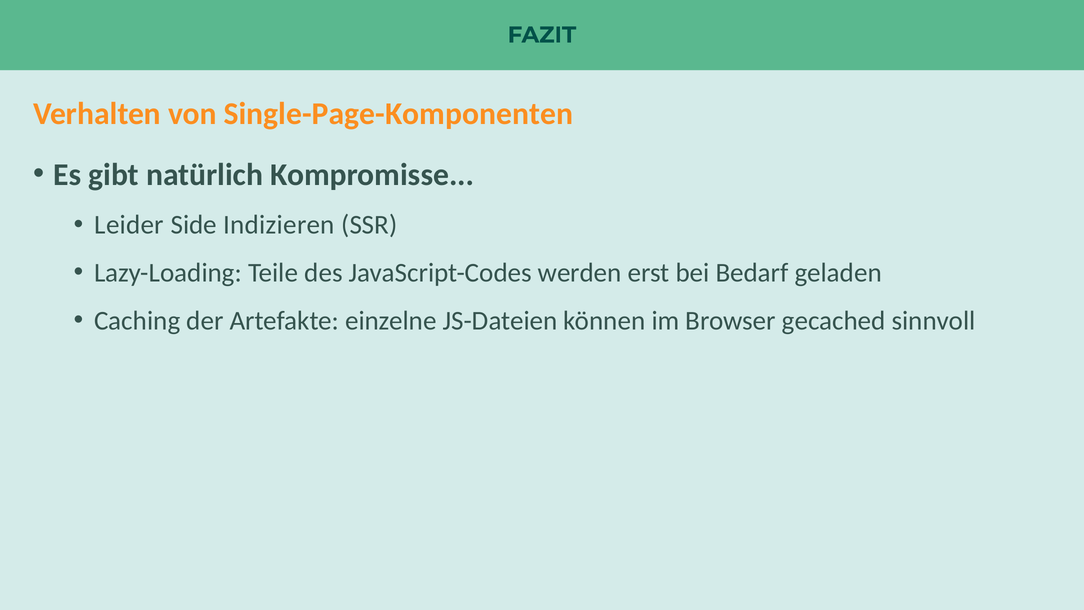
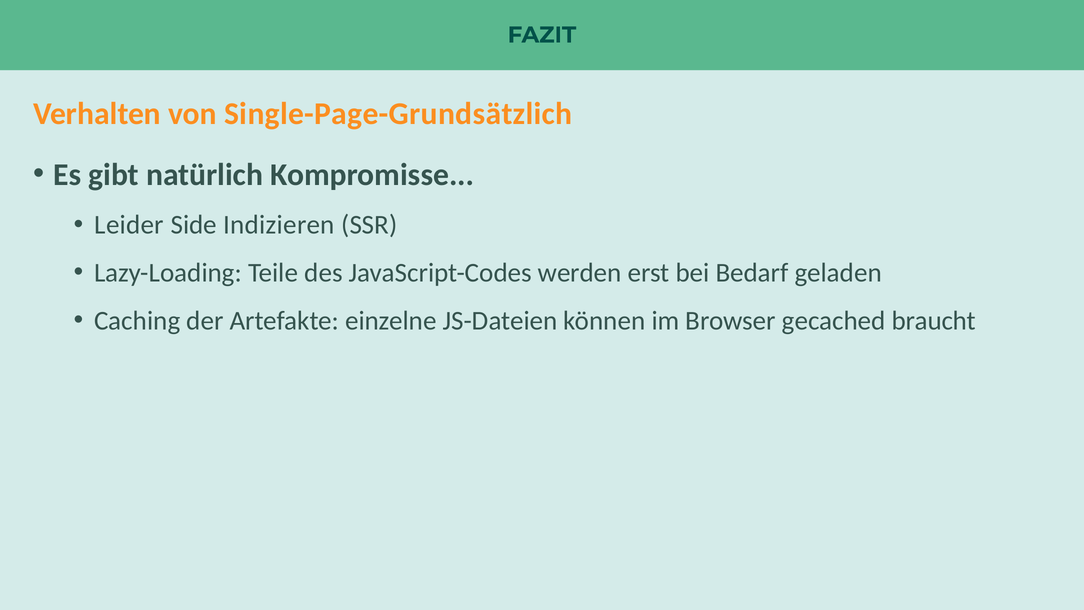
Single-Page-Komponenten: Single-Page-Komponenten -> Single-Page-Grundsätzlich (398, 114)
sinnvoll: sinnvoll -> braucht (934, 321)
